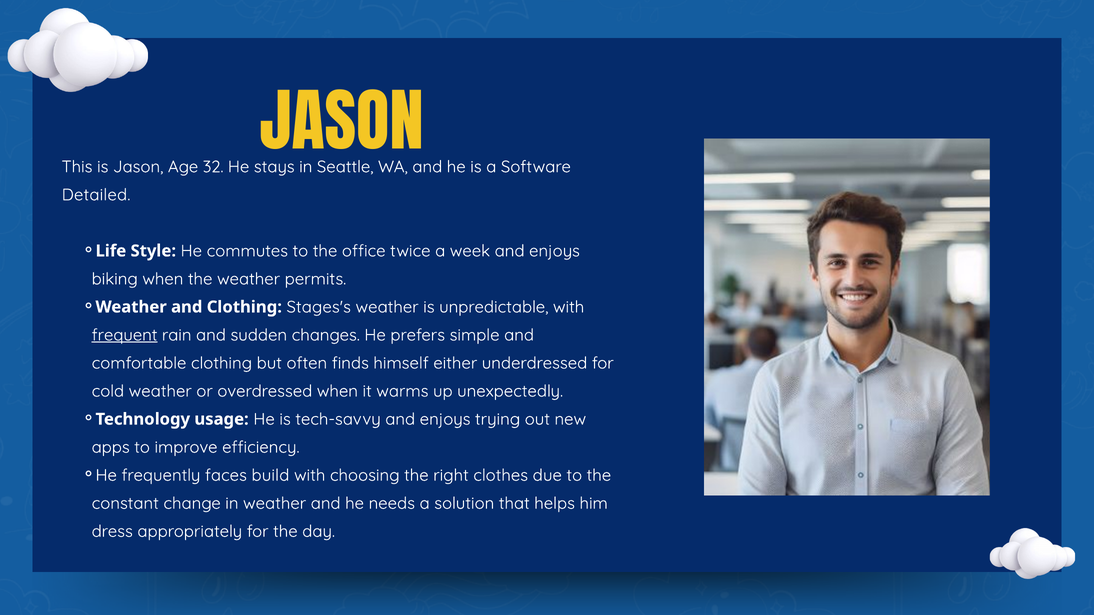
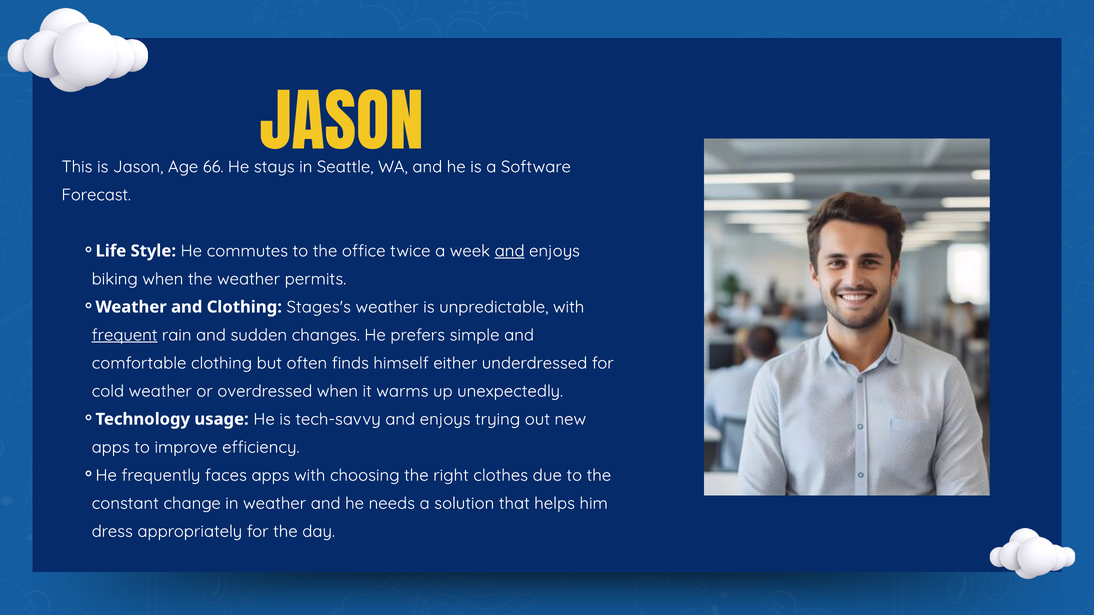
32: 32 -> 66 (213, 167)
Detailed: Detailed -> Forecast (96, 195)
and underline: none -> present (510, 251)
faces build: build -> apps (271, 476)
